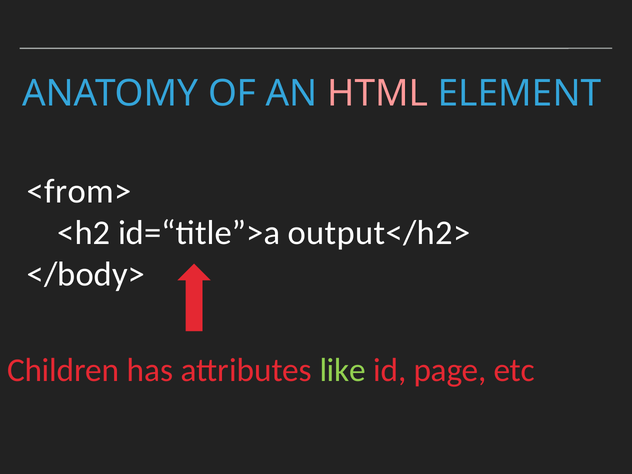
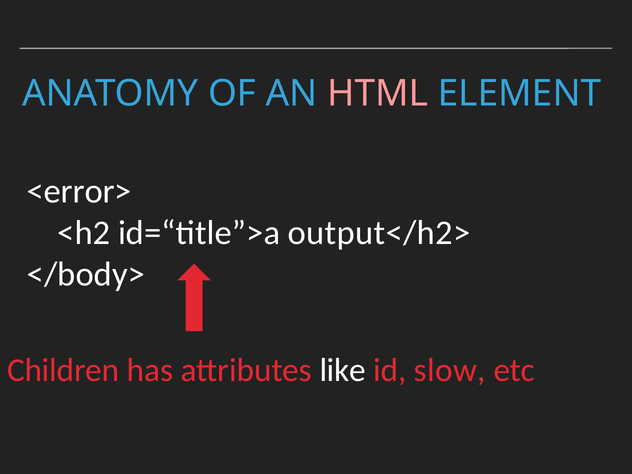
<from>: <from> -> <error> (79, 191)
like colour: light green -> white (343, 370)
page: page -> slow (450, 370)
